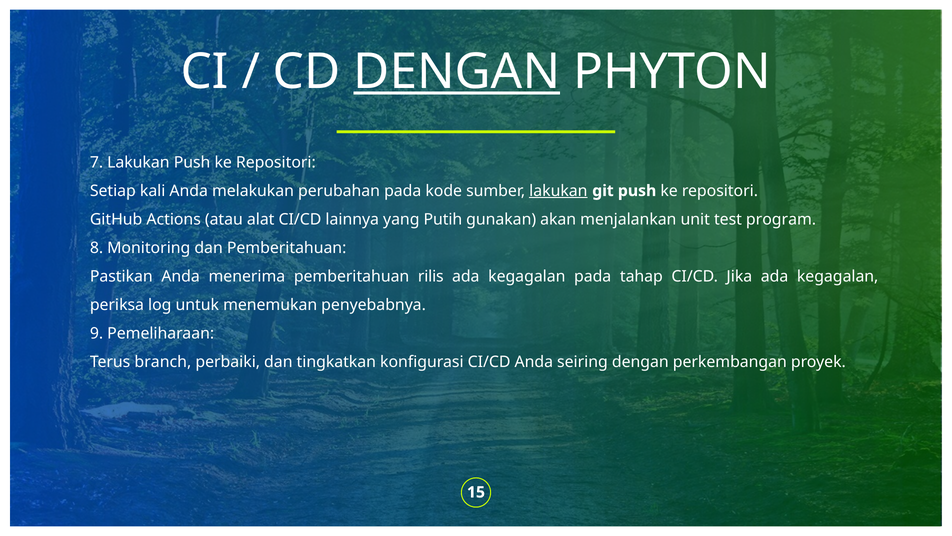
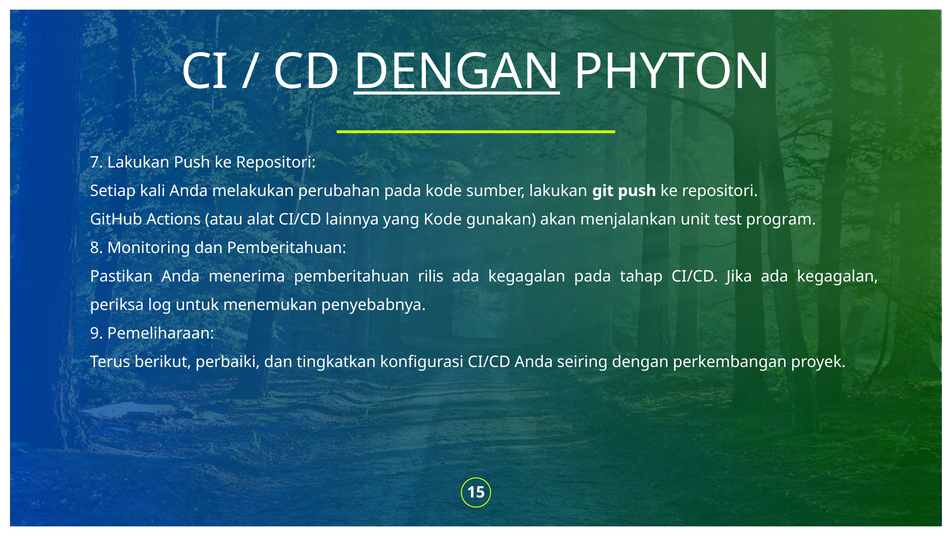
lakukan underline: present -> none (558, 191)
yang Putih: Putih -> Kode (443, 219)
branch: branch -> berikut (163, 362)
